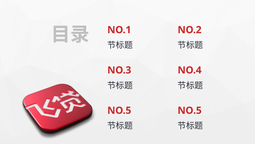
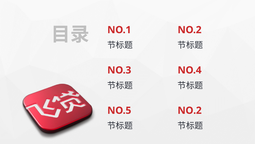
NO.5: NO.5 -> NO.2 (190, 110)
